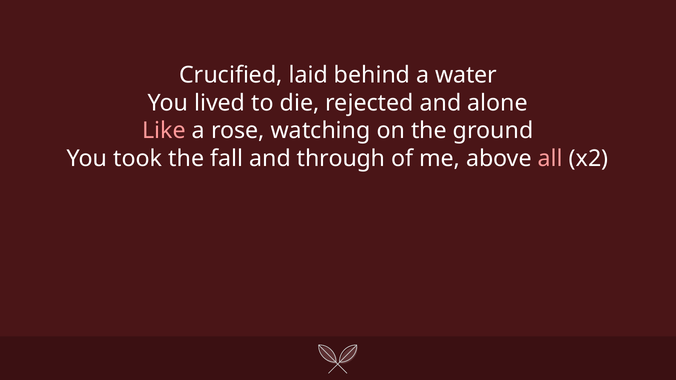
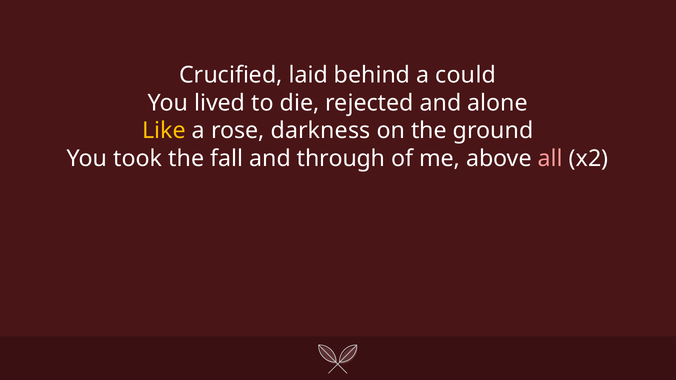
water: water -> could (466, 75)
Like colour: pink -> yellow (164, 131)
watching: watching -> darkness (321, 131)
